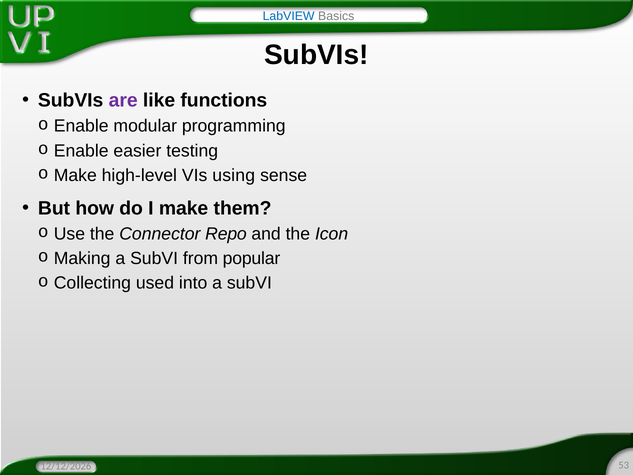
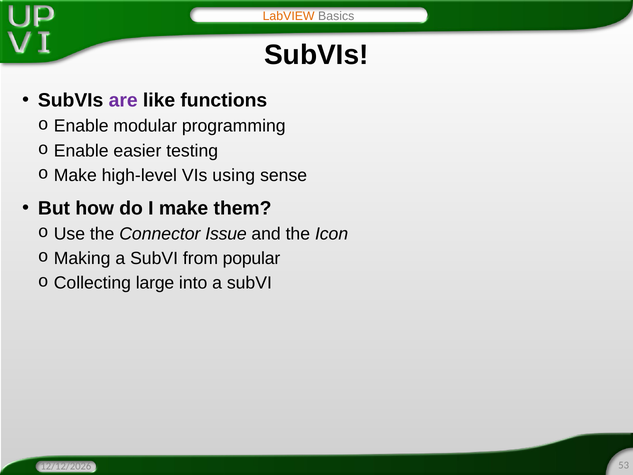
LabVIEW colour: blue -> orange (289, 16)
Repo: Repo -> Issue (226, 234)
used: used -> large (155, 283)
